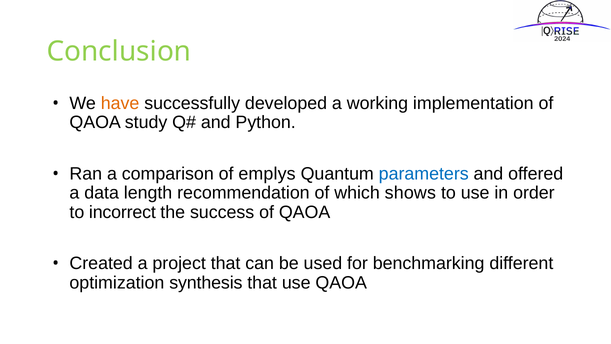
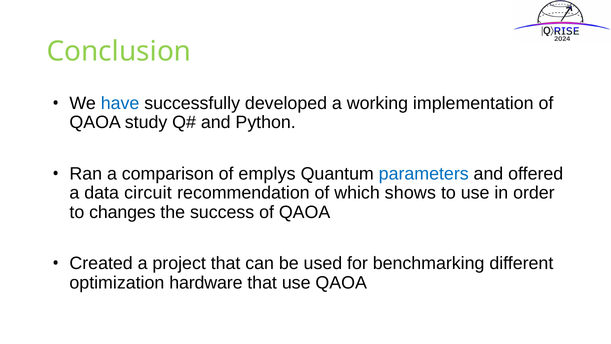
have colour: orange -> blue (120, 103)
length: length -> circuit (148, 193)
incorrect: incorrect -> changes (122, 212)
synthesis: synthesis -> hardware (206, 282)
